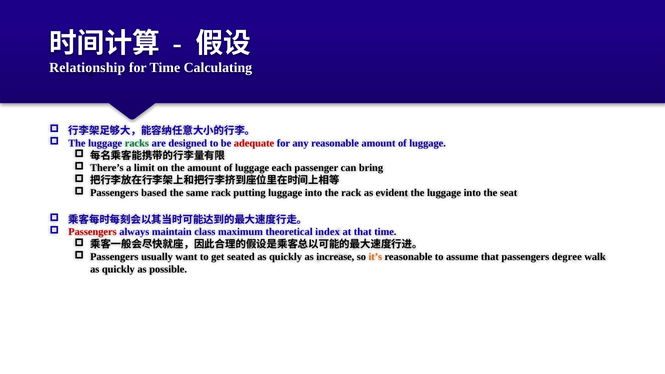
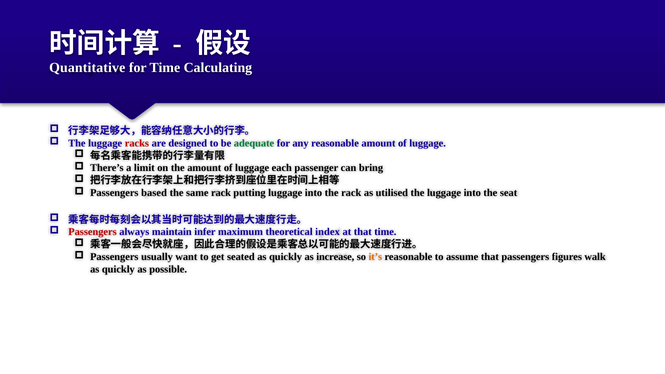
Relationship: Relationship -> Quantitative (87, 67)
racks colour: green -> red (137, 143)
adequate colour: red -> green (254, 143)
evident: evident -> utilised (392, 193)
class: class -> infer (205, 232)
degree: degree -> figures (567, 257)
